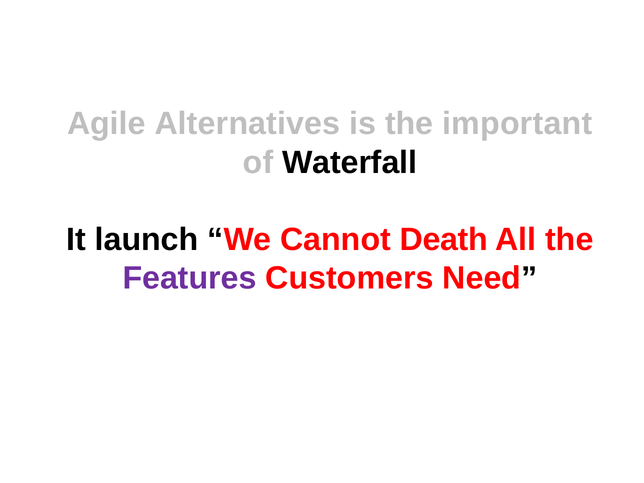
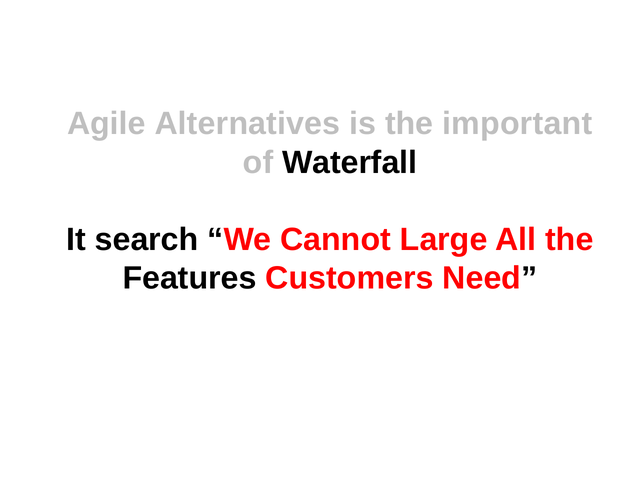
launch: launch -> search (147, 240)
Death: Death -> Large (444, 240)
Features colour: purple -> black (190, 278)
